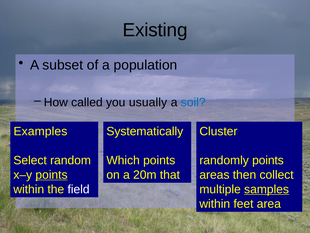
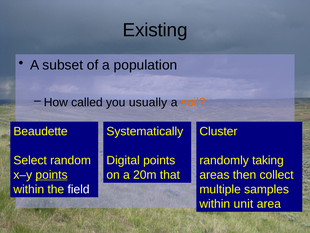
soil colour: blue -> orange (193, 102)
Examples: Examples -> Beaudette (41, 131)
Which: Which -> Digital (123, 160)
randomly points: points -> taking (268, 160)
samples underline: present -> none (267, 189)
feet: feet -> unit (243, 203)
